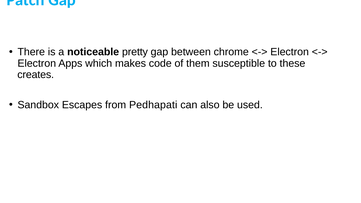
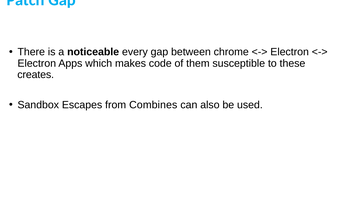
pretty: pretty -> every (135, 52)
Pedhapati: Pedhapati -> Combines (153, 105)
